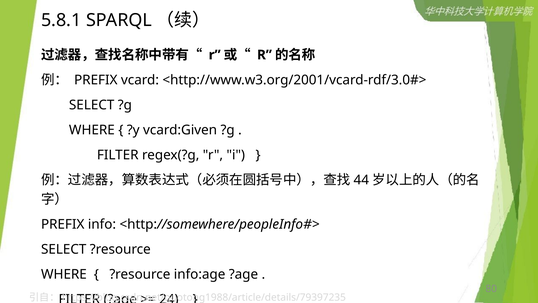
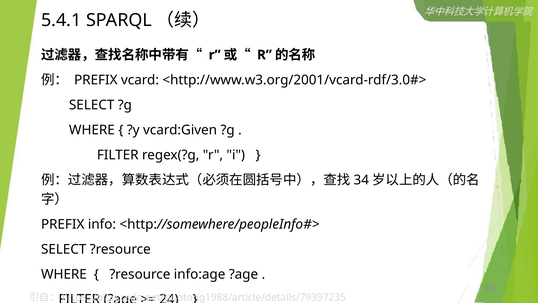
5.8.1: 5.8.1 -> 5.4.1 (61, 20)
44: 44 -> 34 (361, 180)
